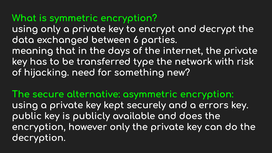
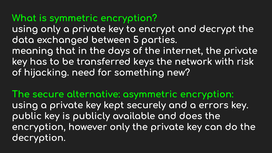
6: 6 -> 5 (136, 40)
type: type -> keys (144, 62)
